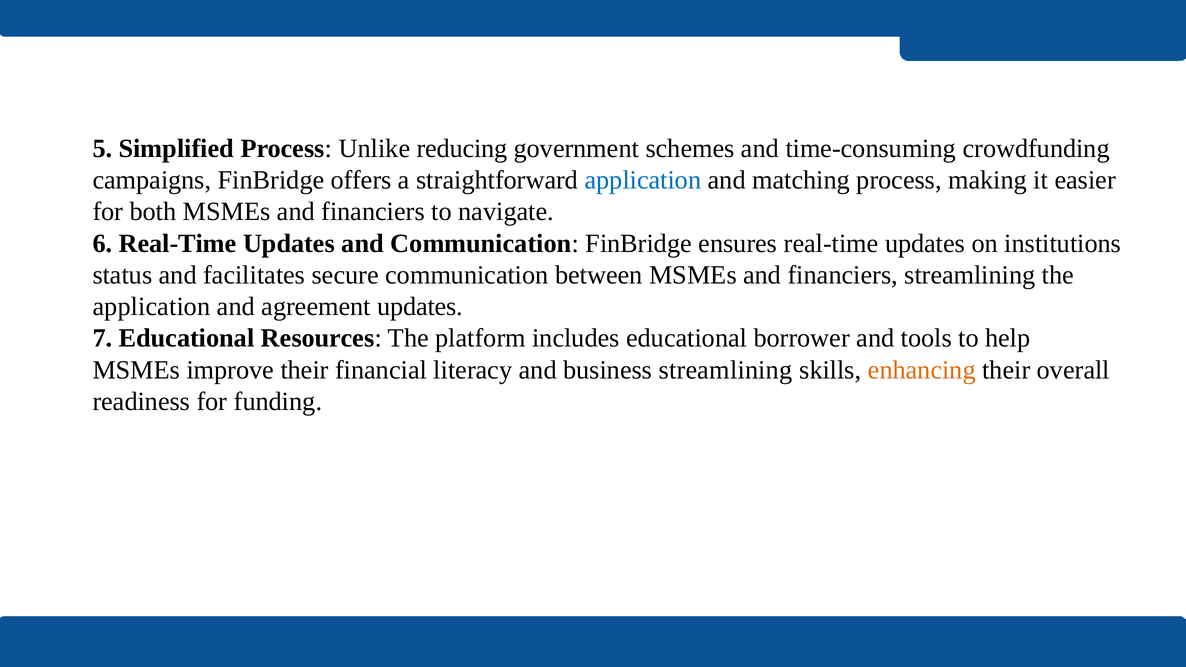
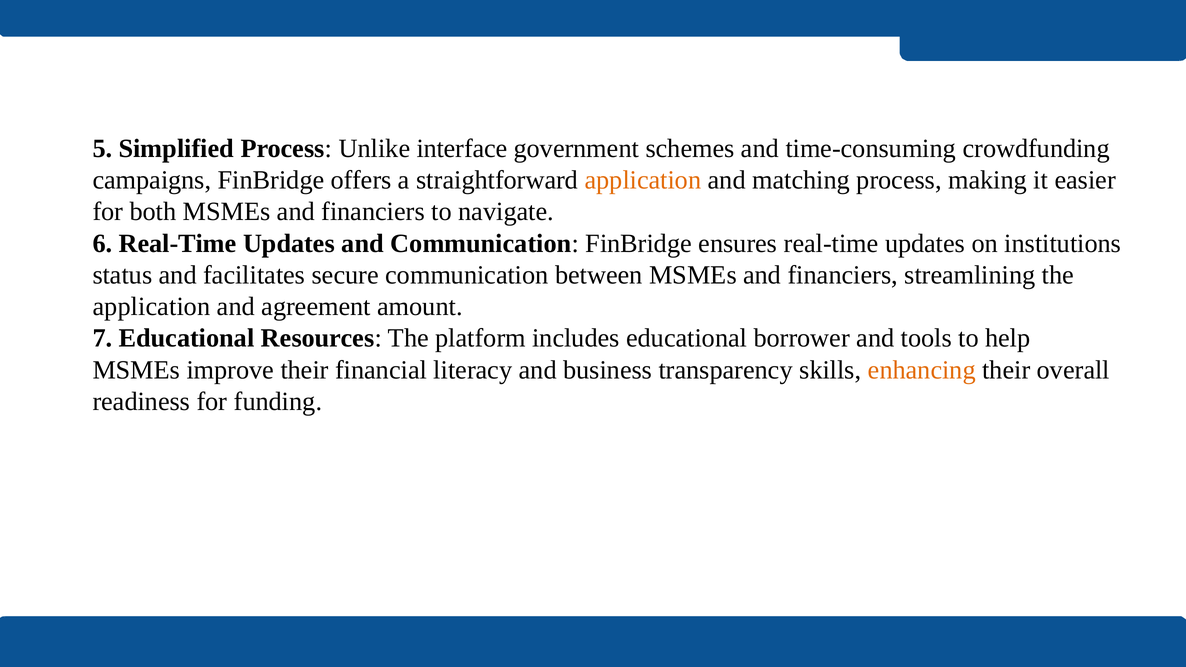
reducing: reducing -> interface (462, 149)
application colour: blue -> orange (643, 180)
agreement updates: updates -> amount (420, 307)
business streamlining: streamlining -> transparency (726, 370)
